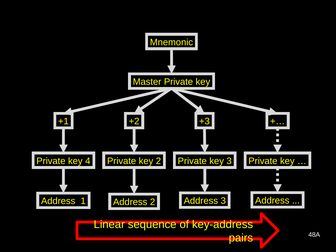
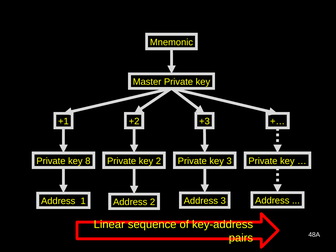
4: 4 -> 8 (88, 161)
